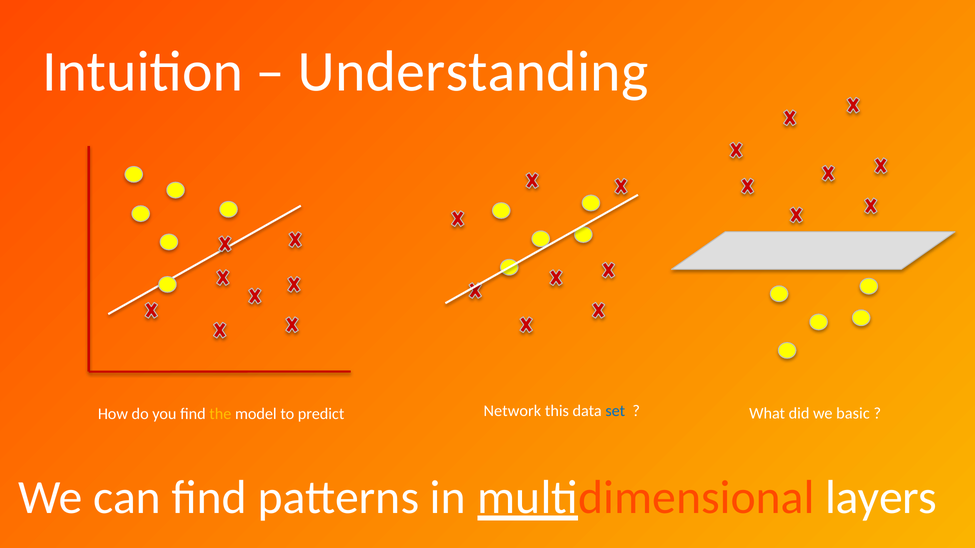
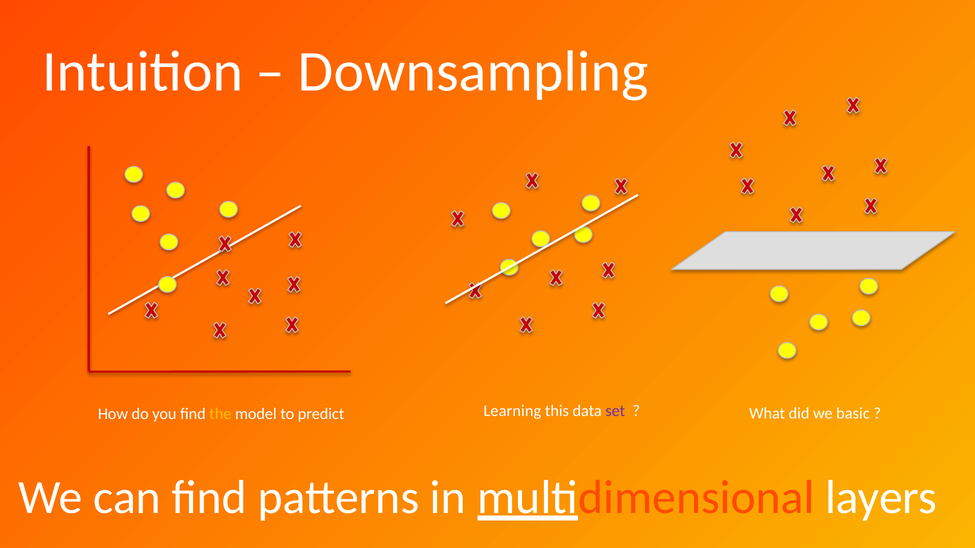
Understanding: Understanding -> Downsampling (473, 72)
Network: Network -> Learning (512, 411)
set colour: blue -> purple (615, 411)
